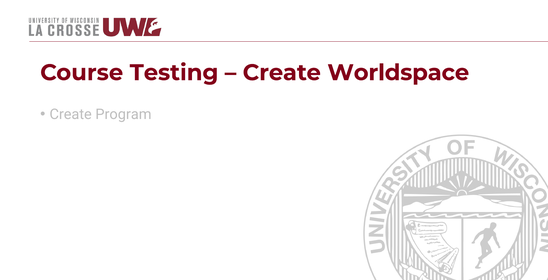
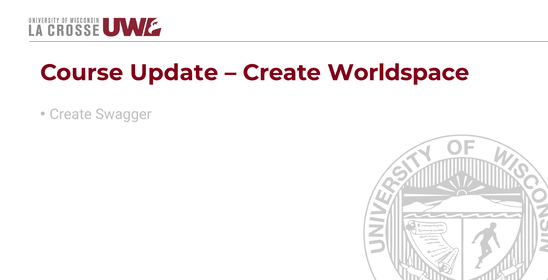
Testing: Testing -> Update (174, 73)
Program: Program -> Swagger (123, 114)
